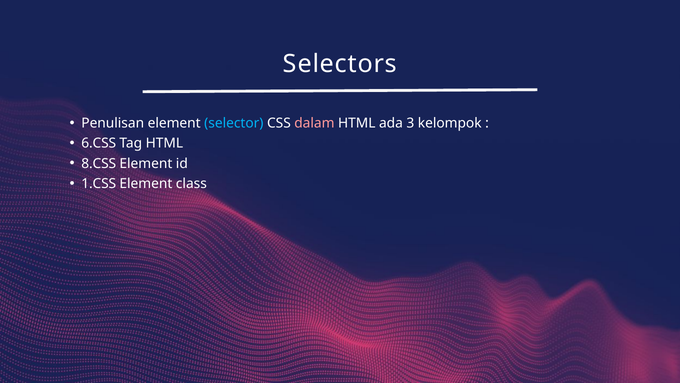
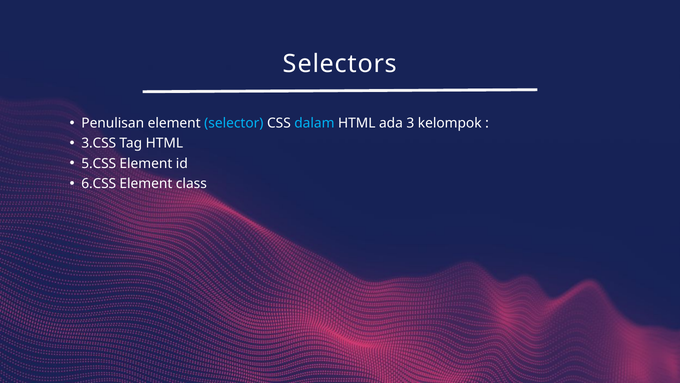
dalam colour: pink -> light blue (314, 123)
6.CSS: 6.CSS -> 3.CSS (99, 143)
8.CSS: 8.CSS -> 5.CSS (99, 163)
1.CSS: 1.CSS -> 6.CSS (99, 184)
